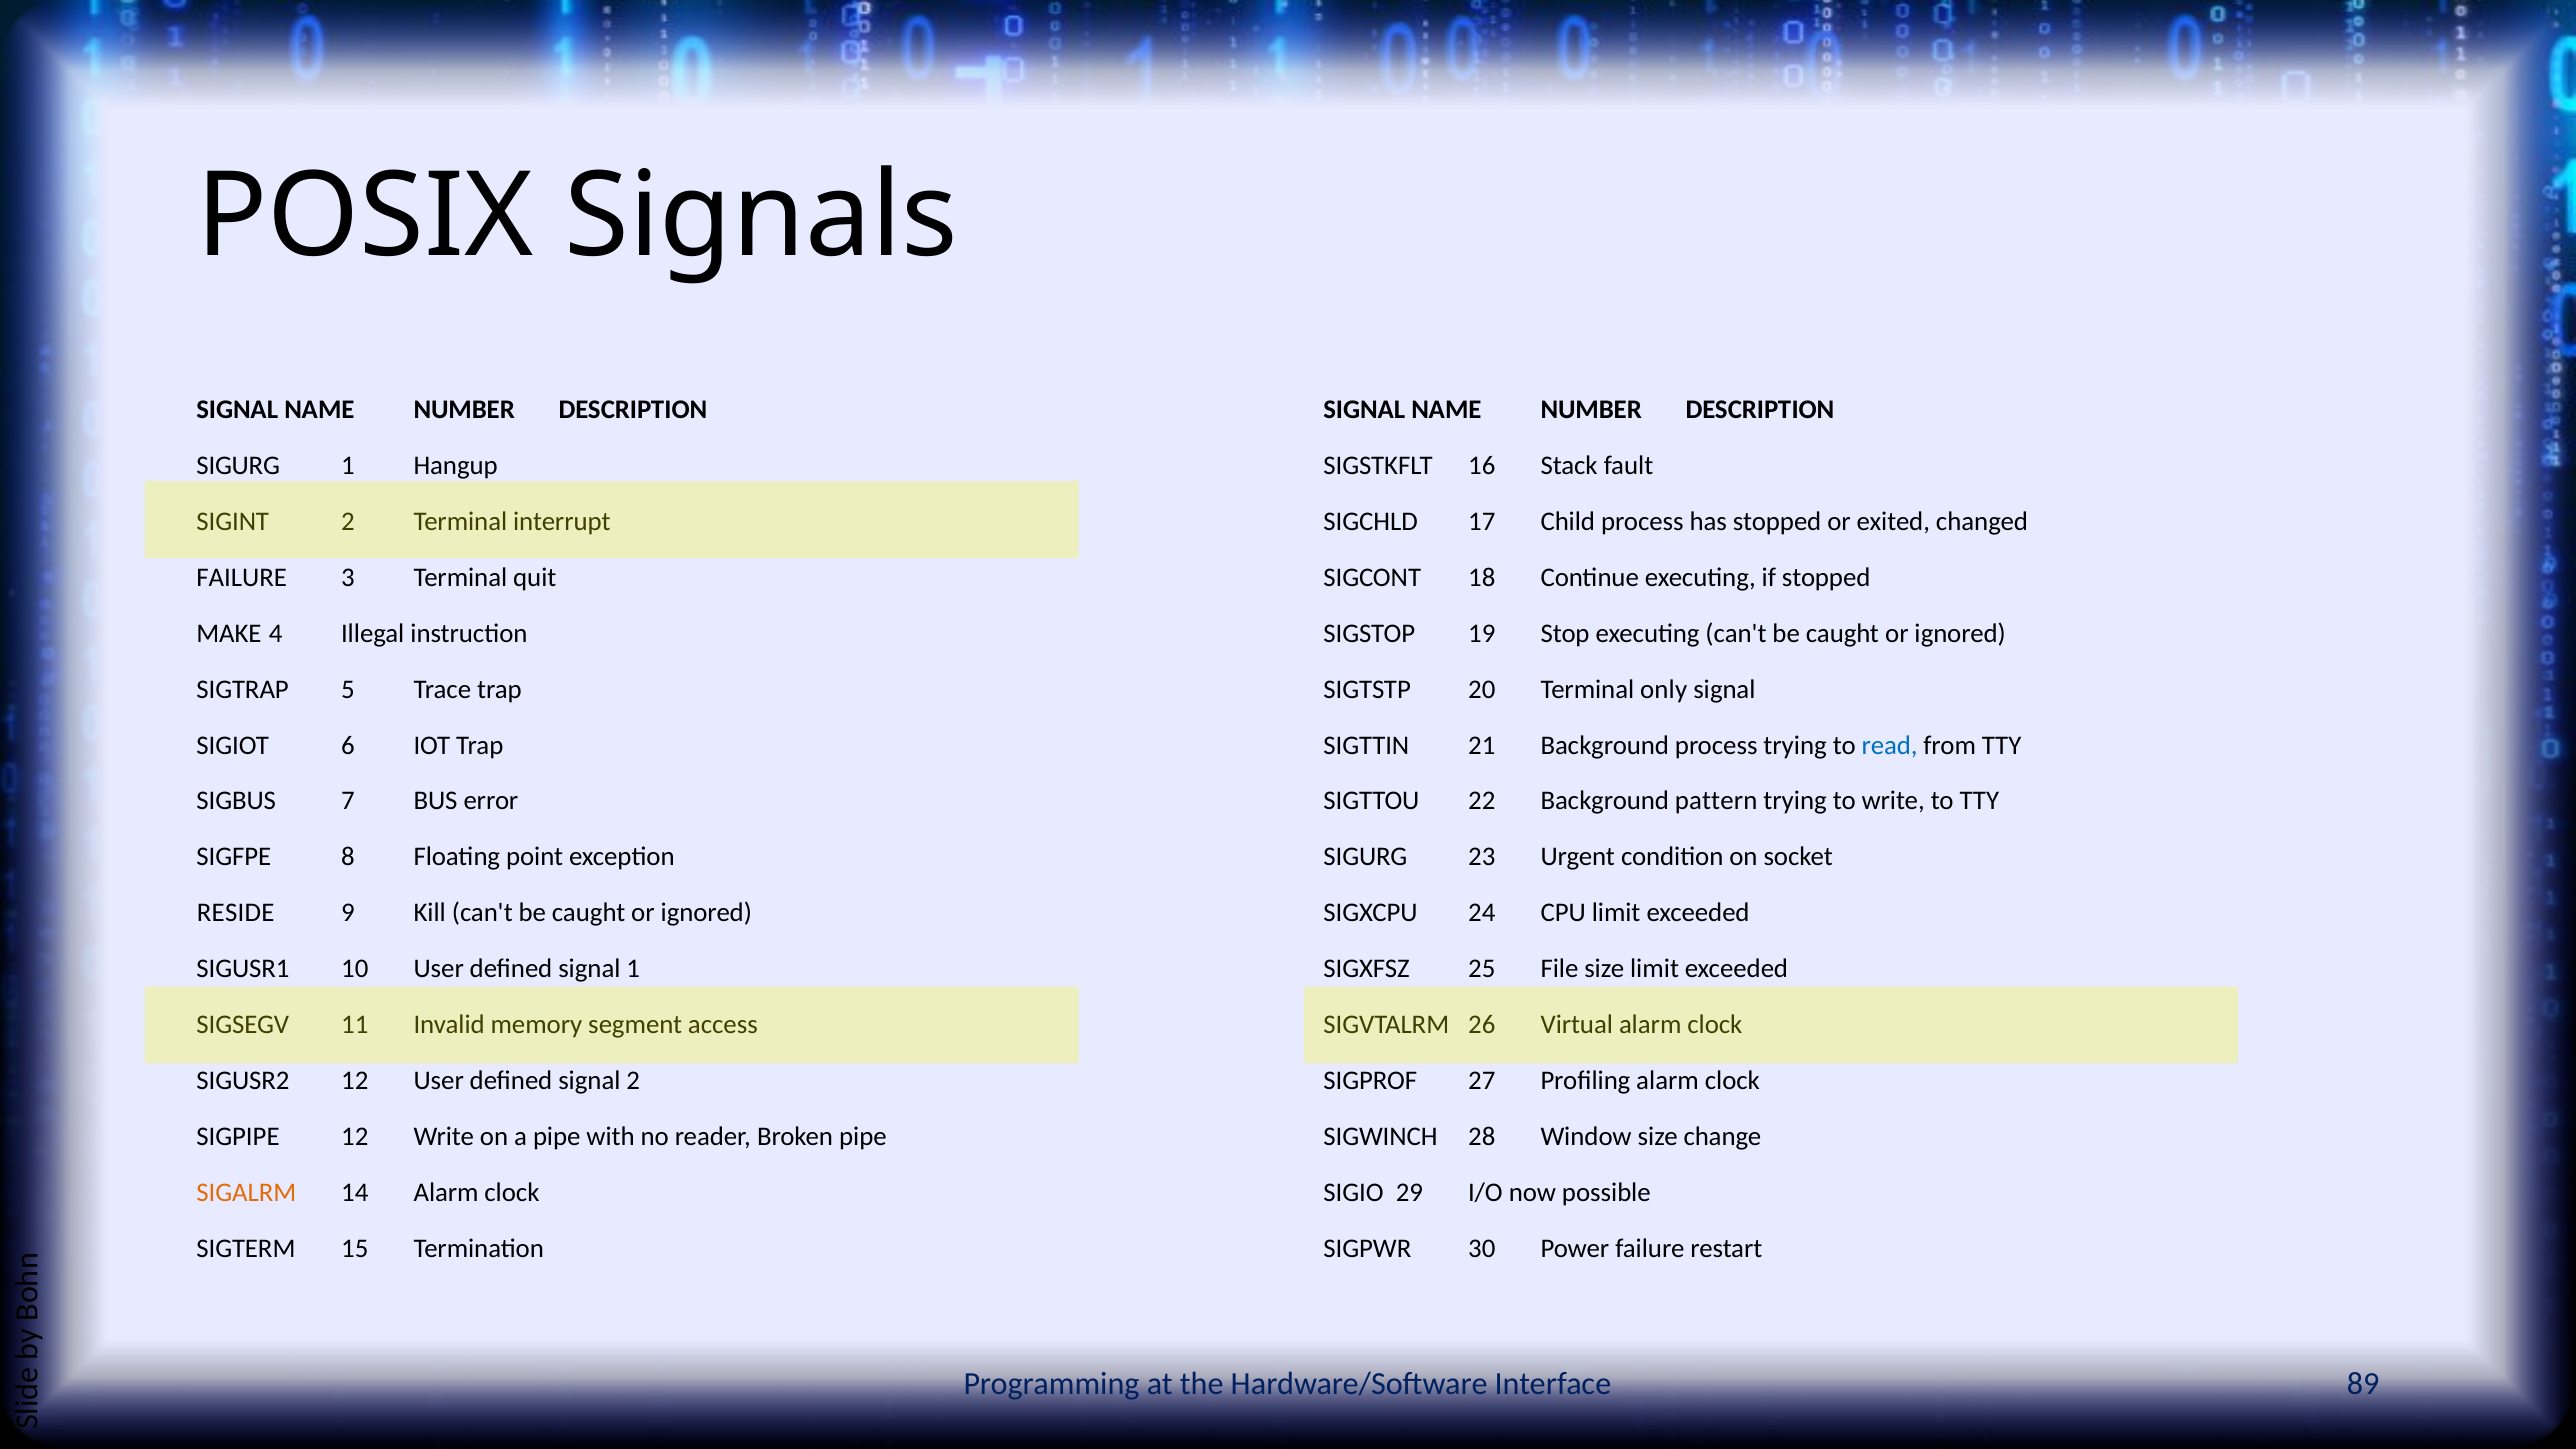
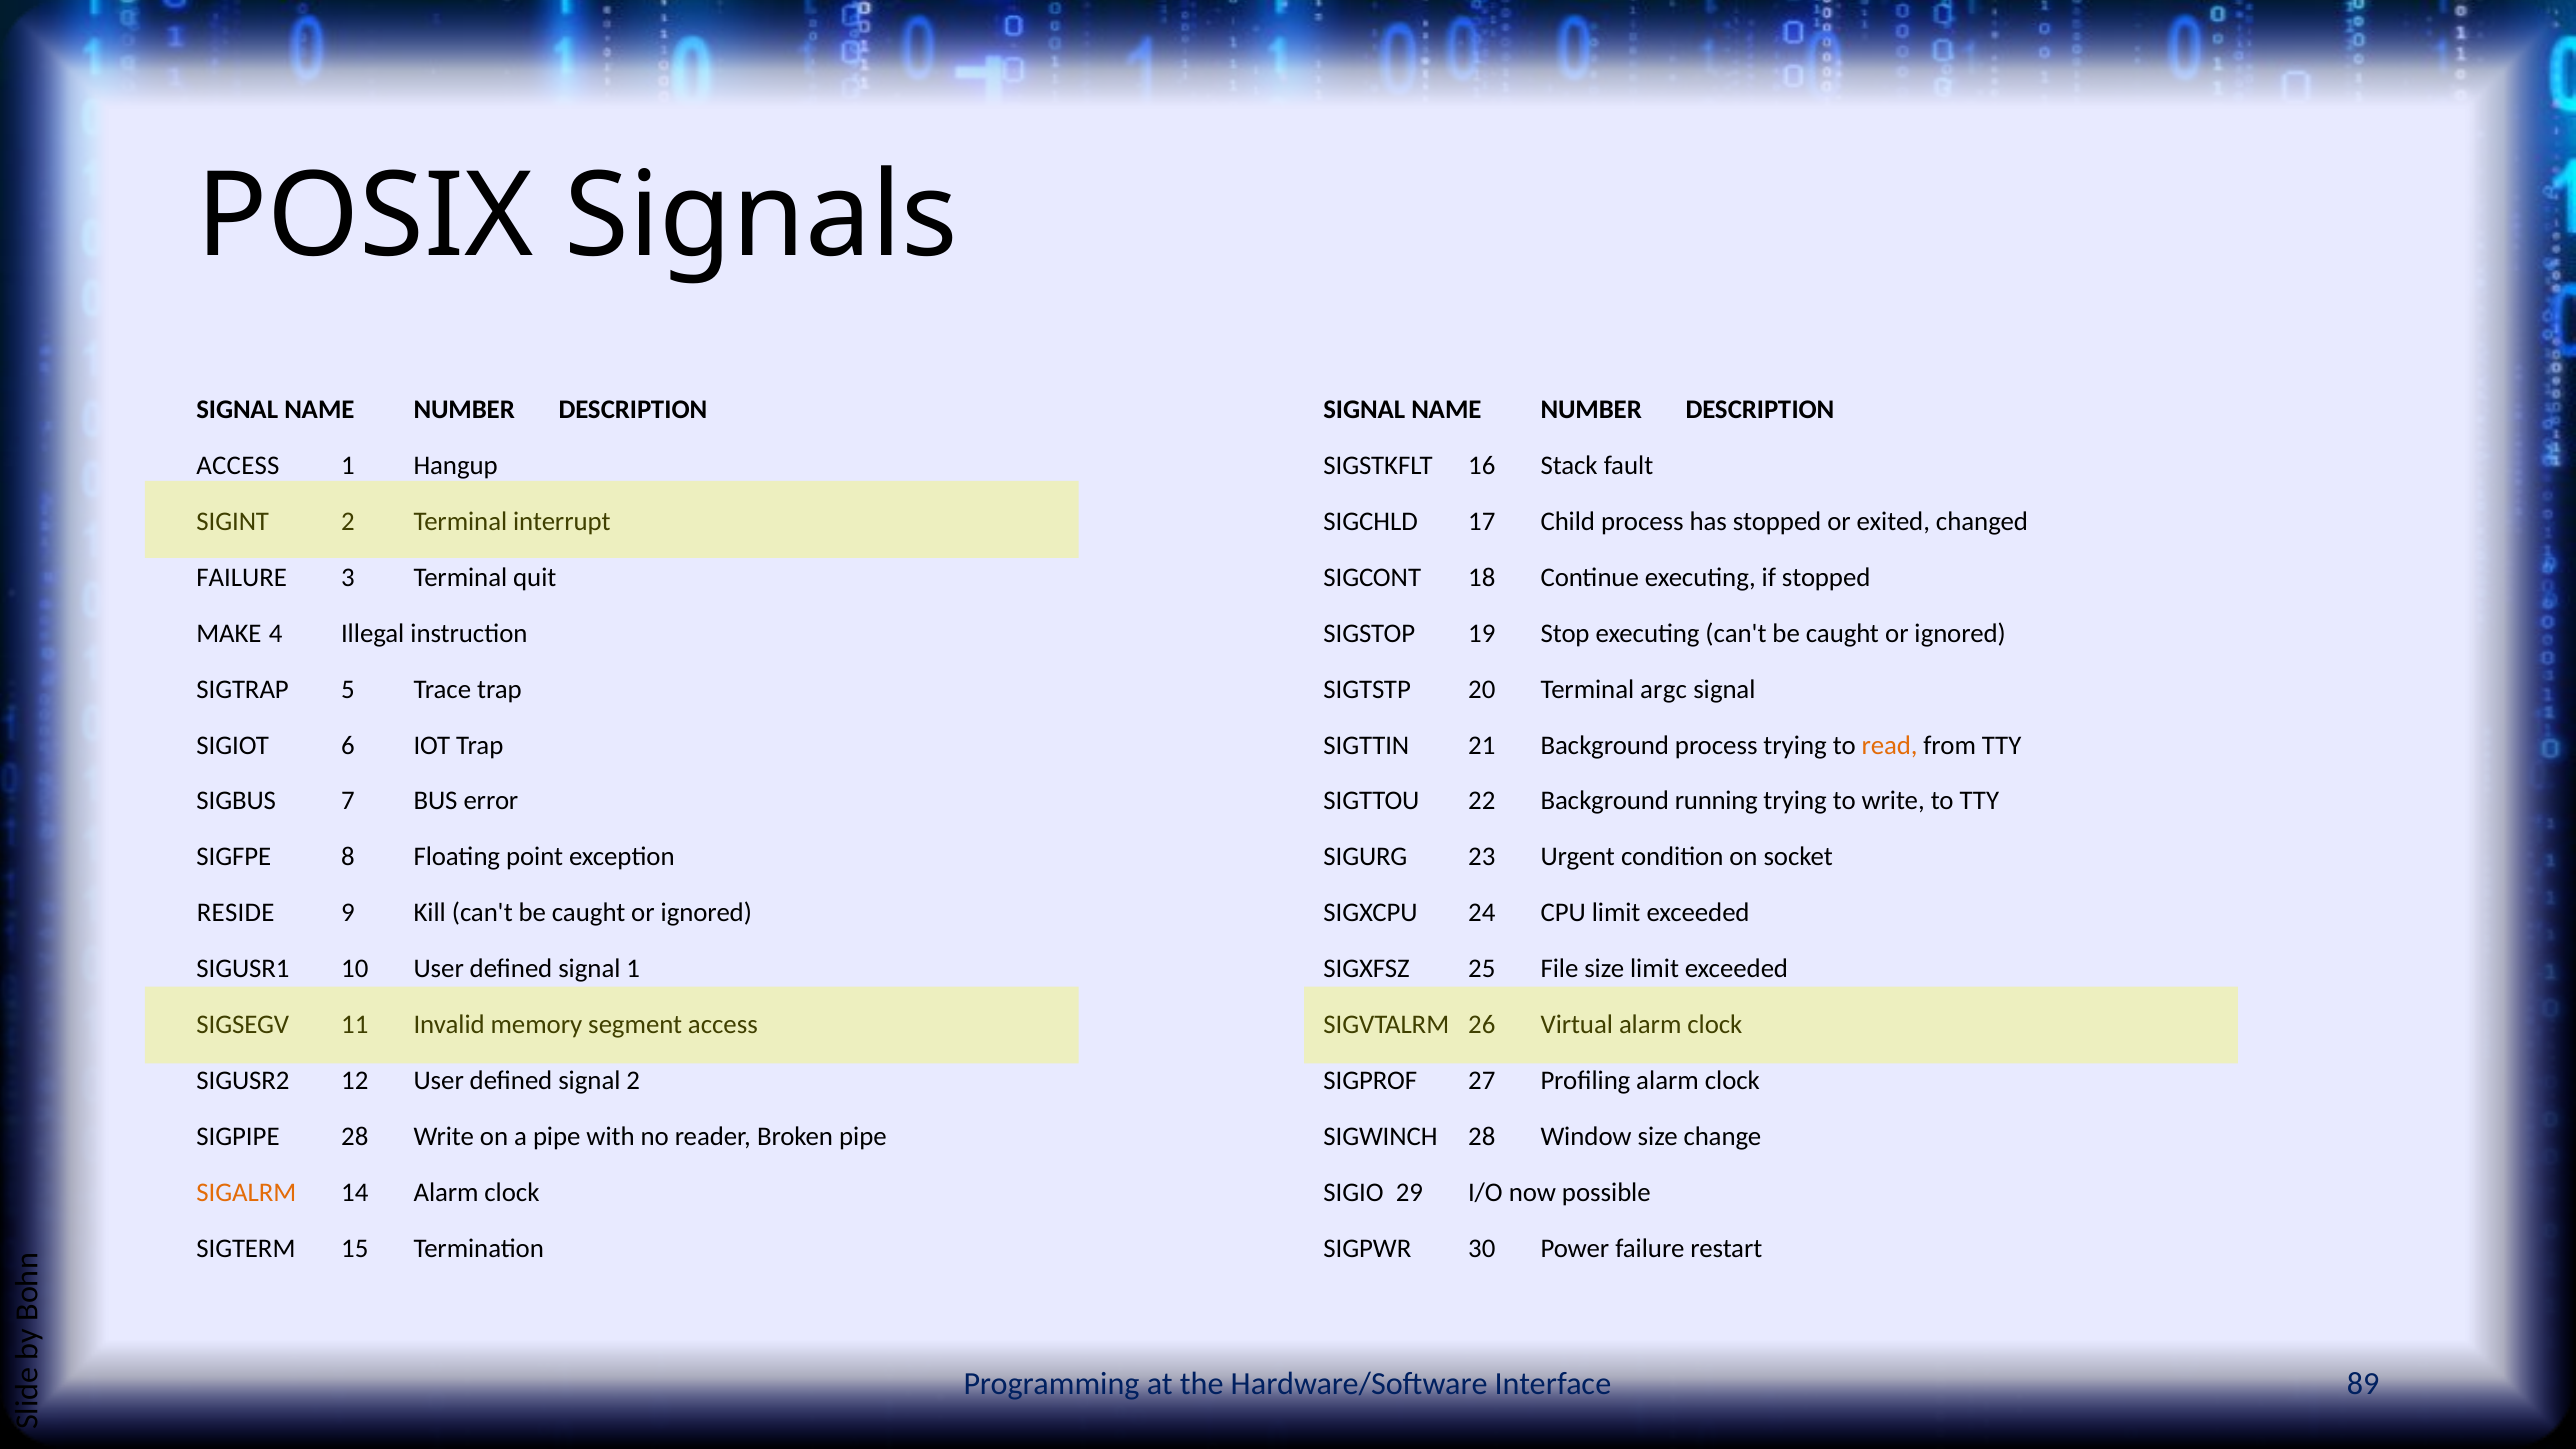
SIGURG: SIGURG -> ACCESS (238, 466)
only: only -> argc (1664, 689)
read colour: blue -> orange (1890, 745)
pattern: pattern -> running (1716, 801)
SIGPIPE 12: 12 -> 28 (355, 1136)
